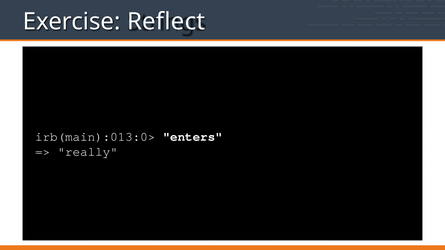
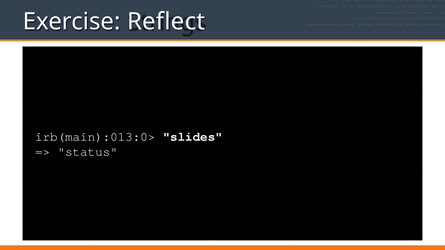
enters: enters -> slides (193, 137)
really: really -> status (88, 152)
